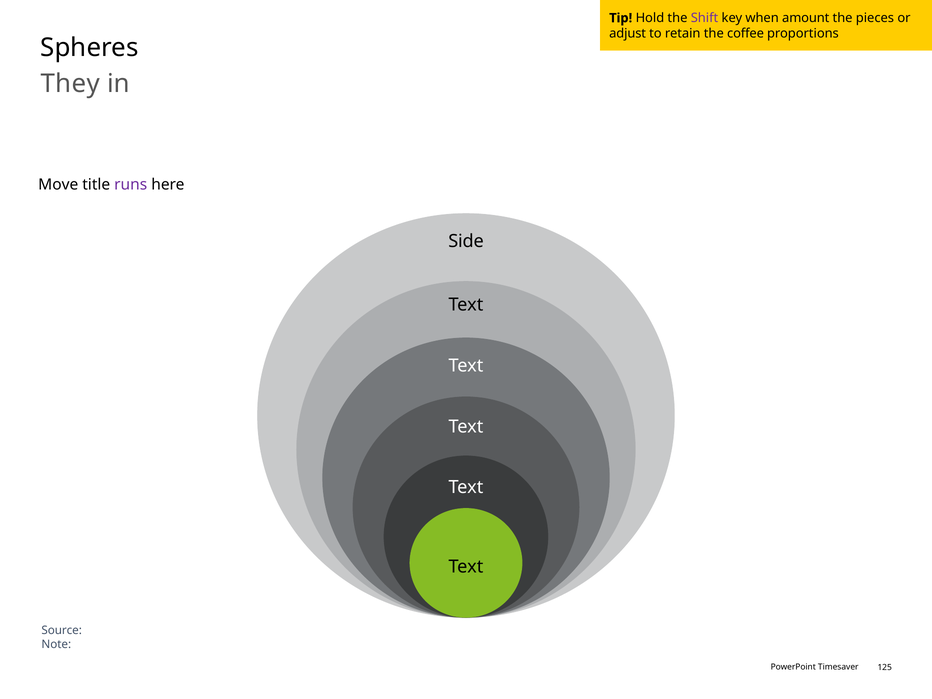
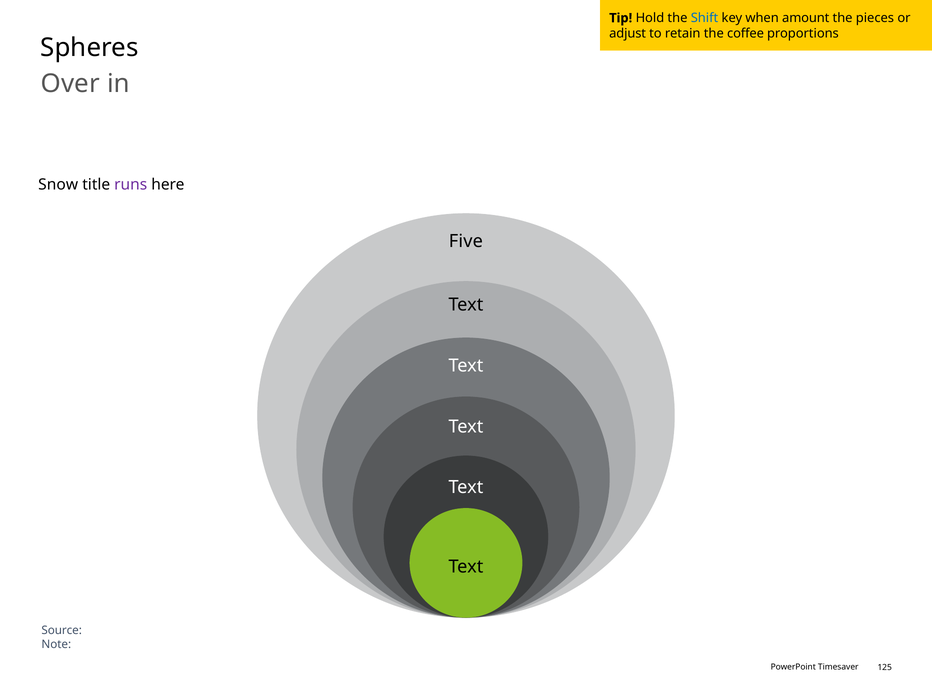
Shift colour: purple -> blue (705, 18)
They: They -> Over (70, 84)
Move: Move -> Snow (58, 185)
Side: Side -> Five (466, 241)
